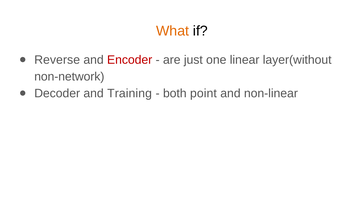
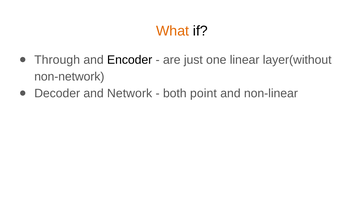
Reverse: Reverse -> Through (57, 60)
Encoder colour: red -> black (130, 60)
Training: Training -> Network (130, 93)
